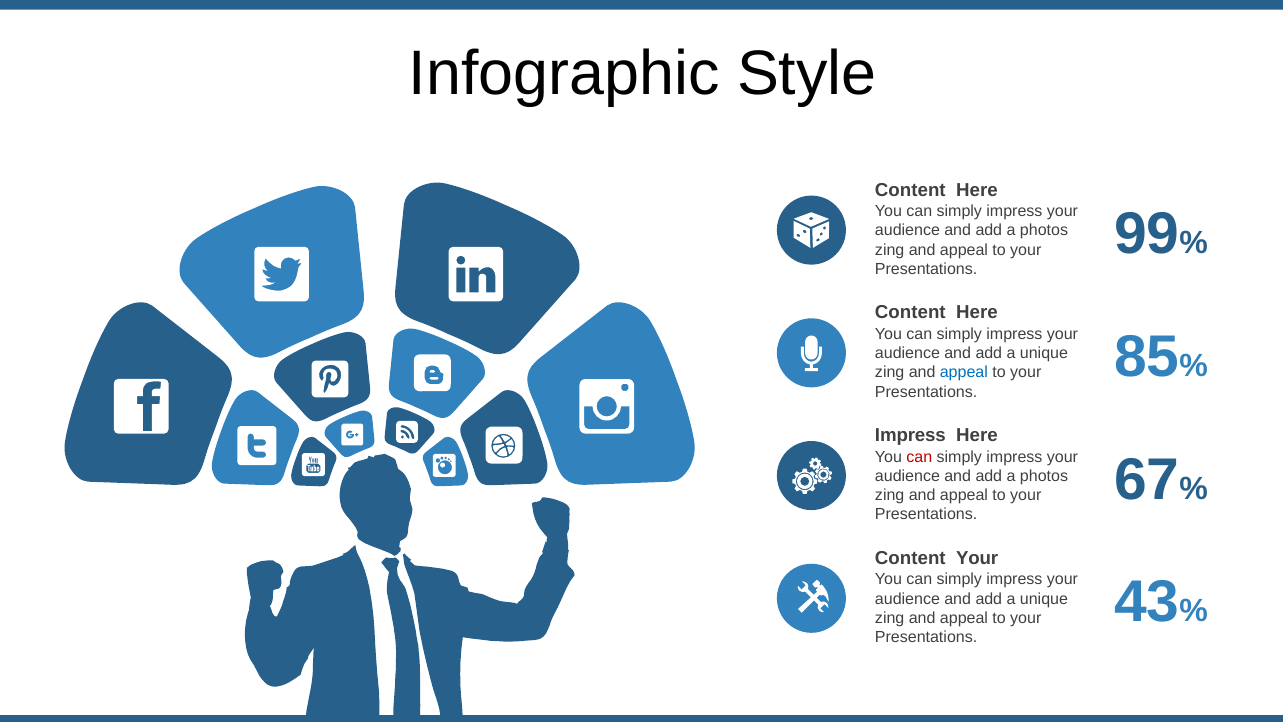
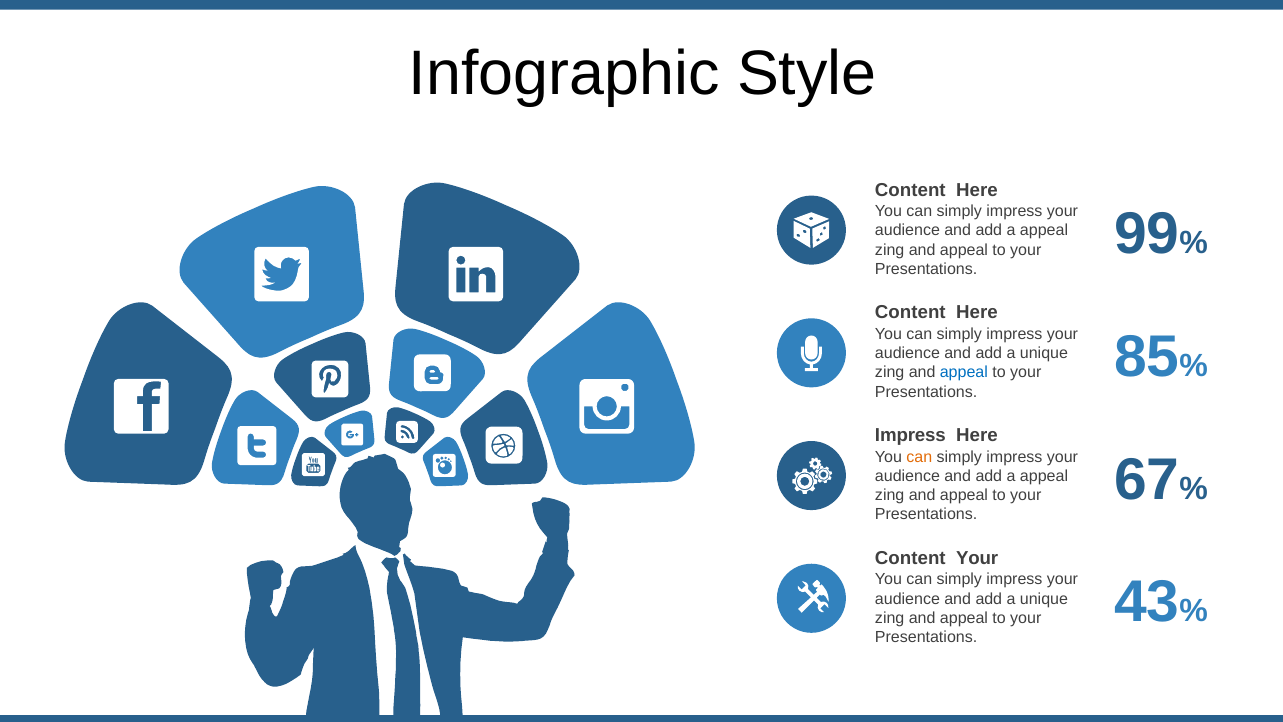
photos: photos -> appeal (1044, 230)
can colour: red -> orange (919, 457)
photos: photos -> appeal (1044, 476)
